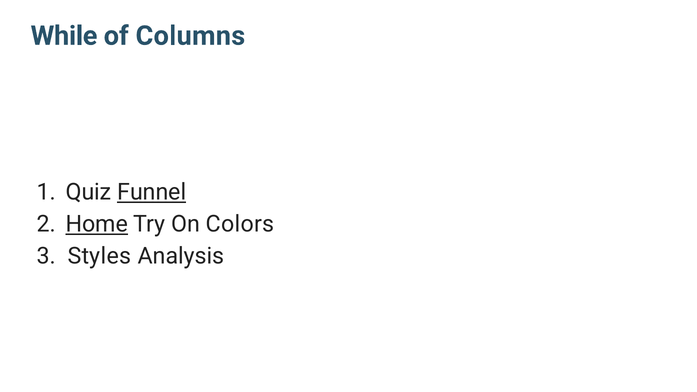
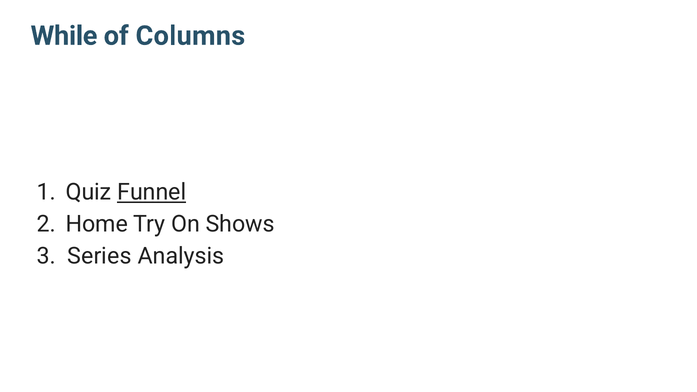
Home underline: present -> none (97, 224)
Colors: Colors -> Shows (240, 224)
Styles: Styles -> Series (99, 256)
